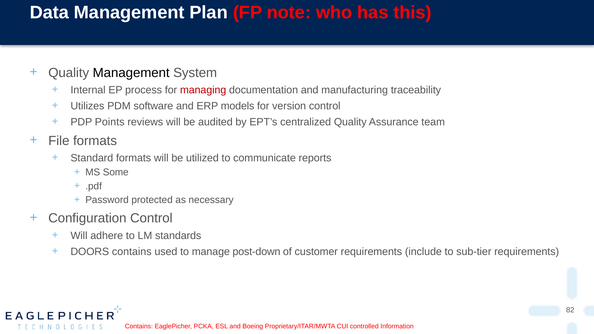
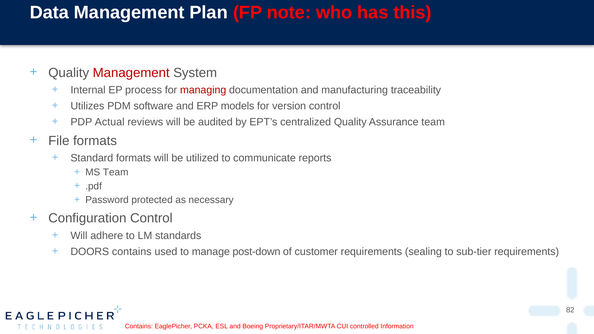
Management colour: black -> red (131, 73)
Points: Points -> Actual (110, 122)
MS Some: Some -> Team (116, 172)
include: include -> sealing (423, 252)
